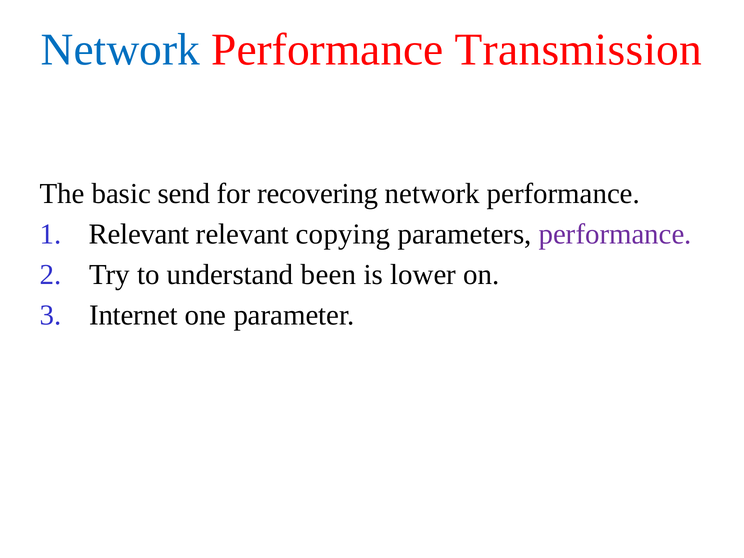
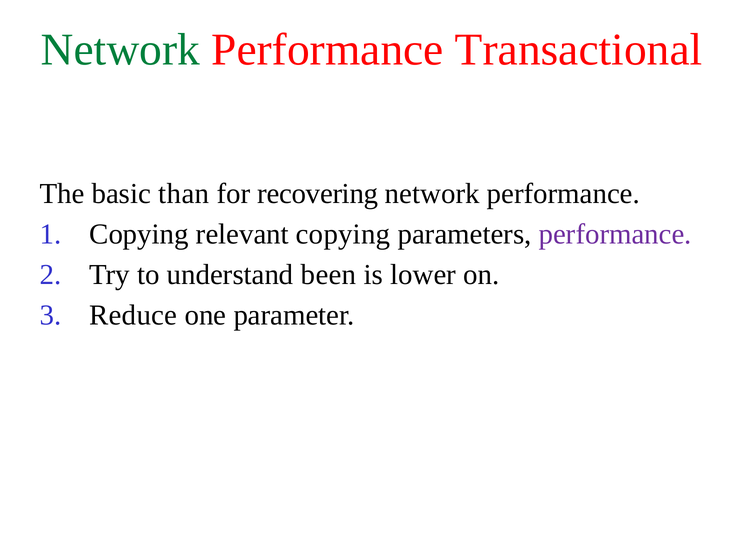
Network colour: blue -> green (120, 50)
Transmission: Transmission -> Transactional (579, 50)
send: send -> than (184, 193)
Relevant: Relevant -> Copying (139, 234)
Internet: Internet -> Reduce (133, 315)
